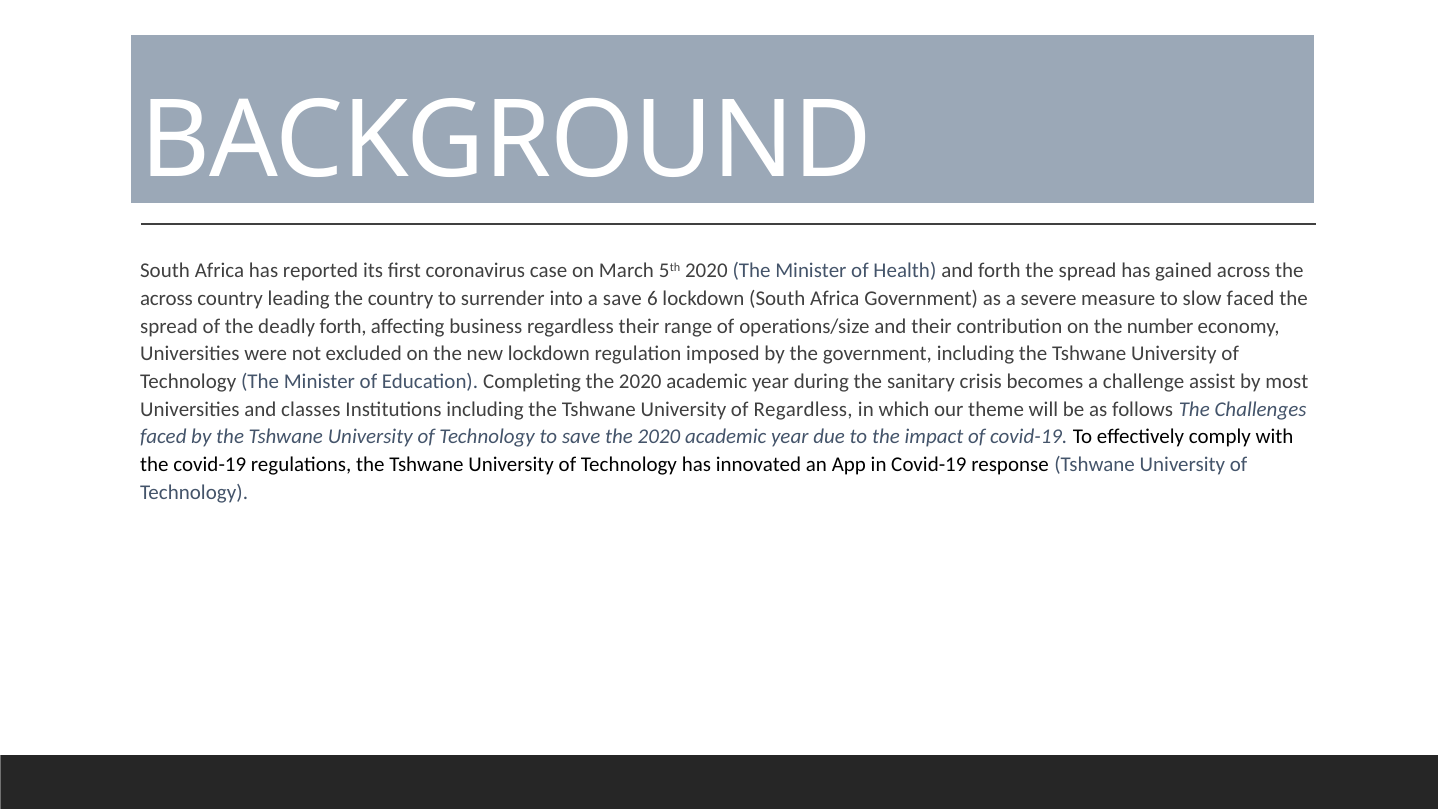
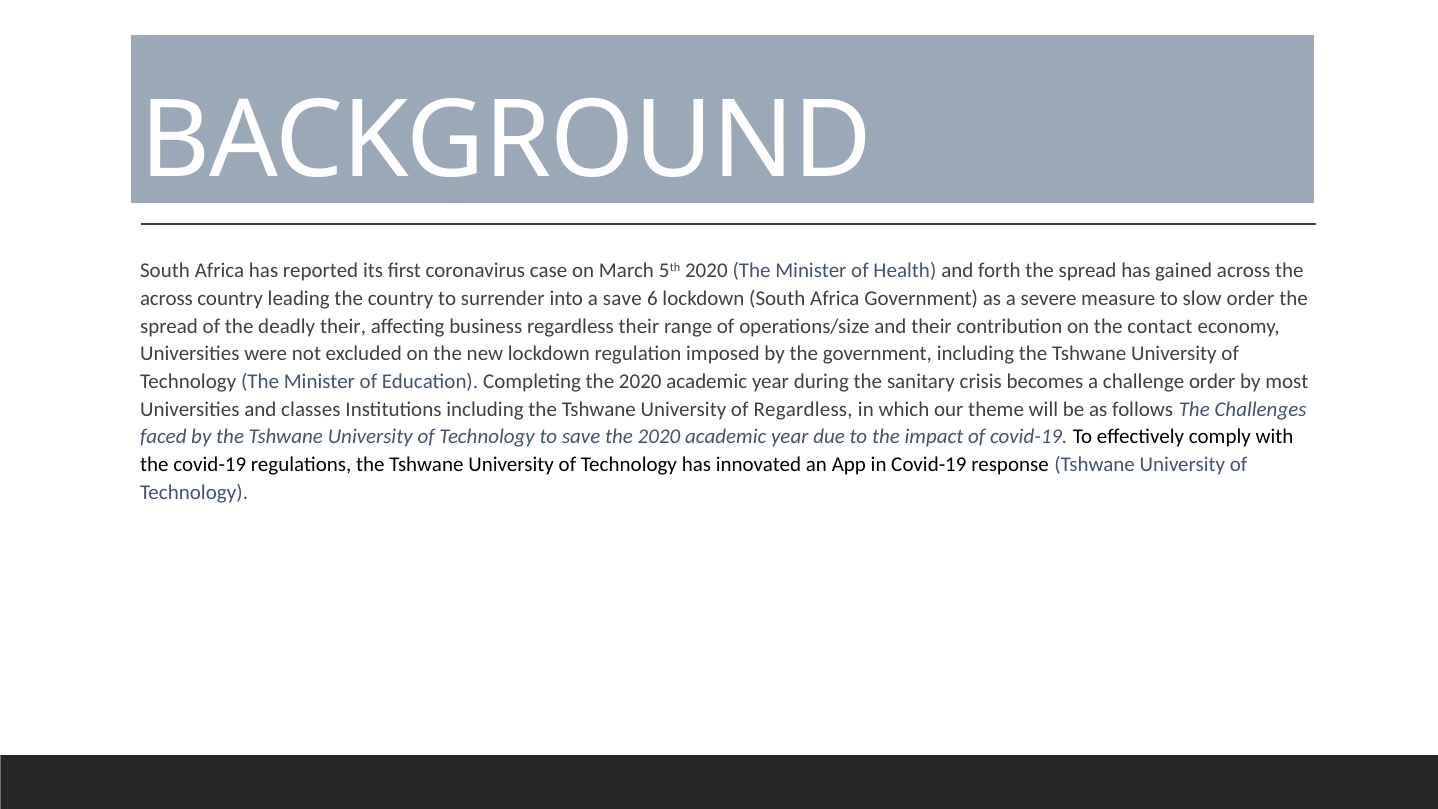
slow faced: faced -> order (1251, 298)
deadly forth: forth -> their (343, 326)
number: number -> contact (1160, 326)
challenge assist: assist -> order (1212, 382)
